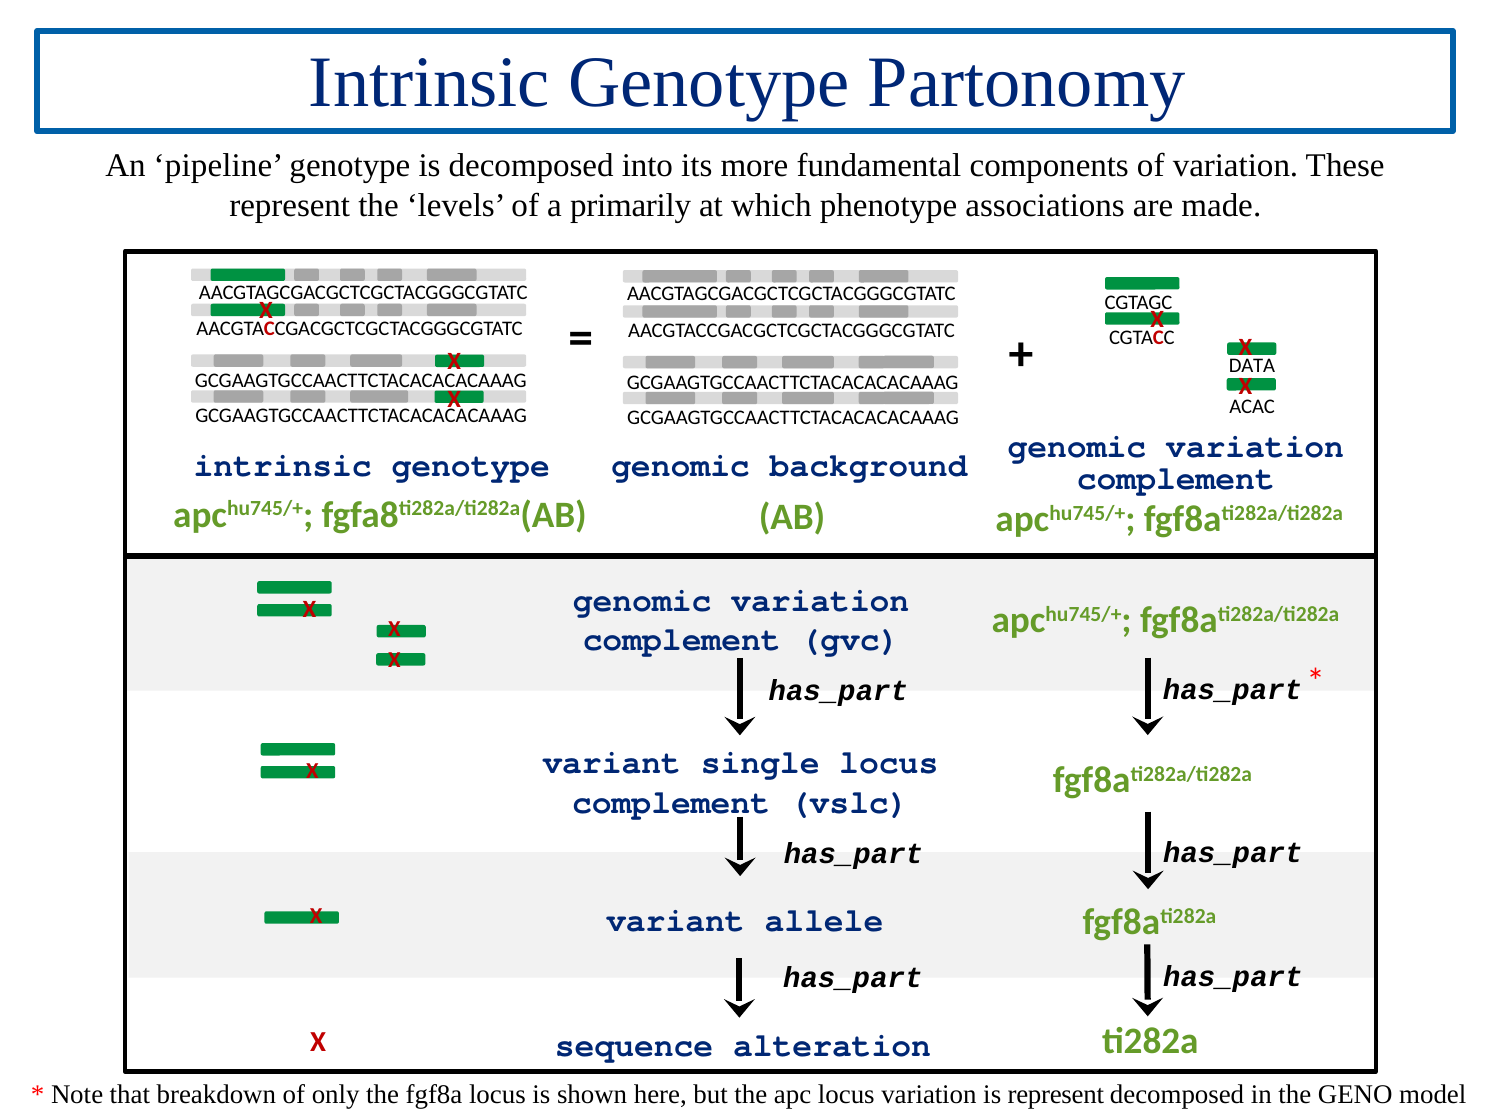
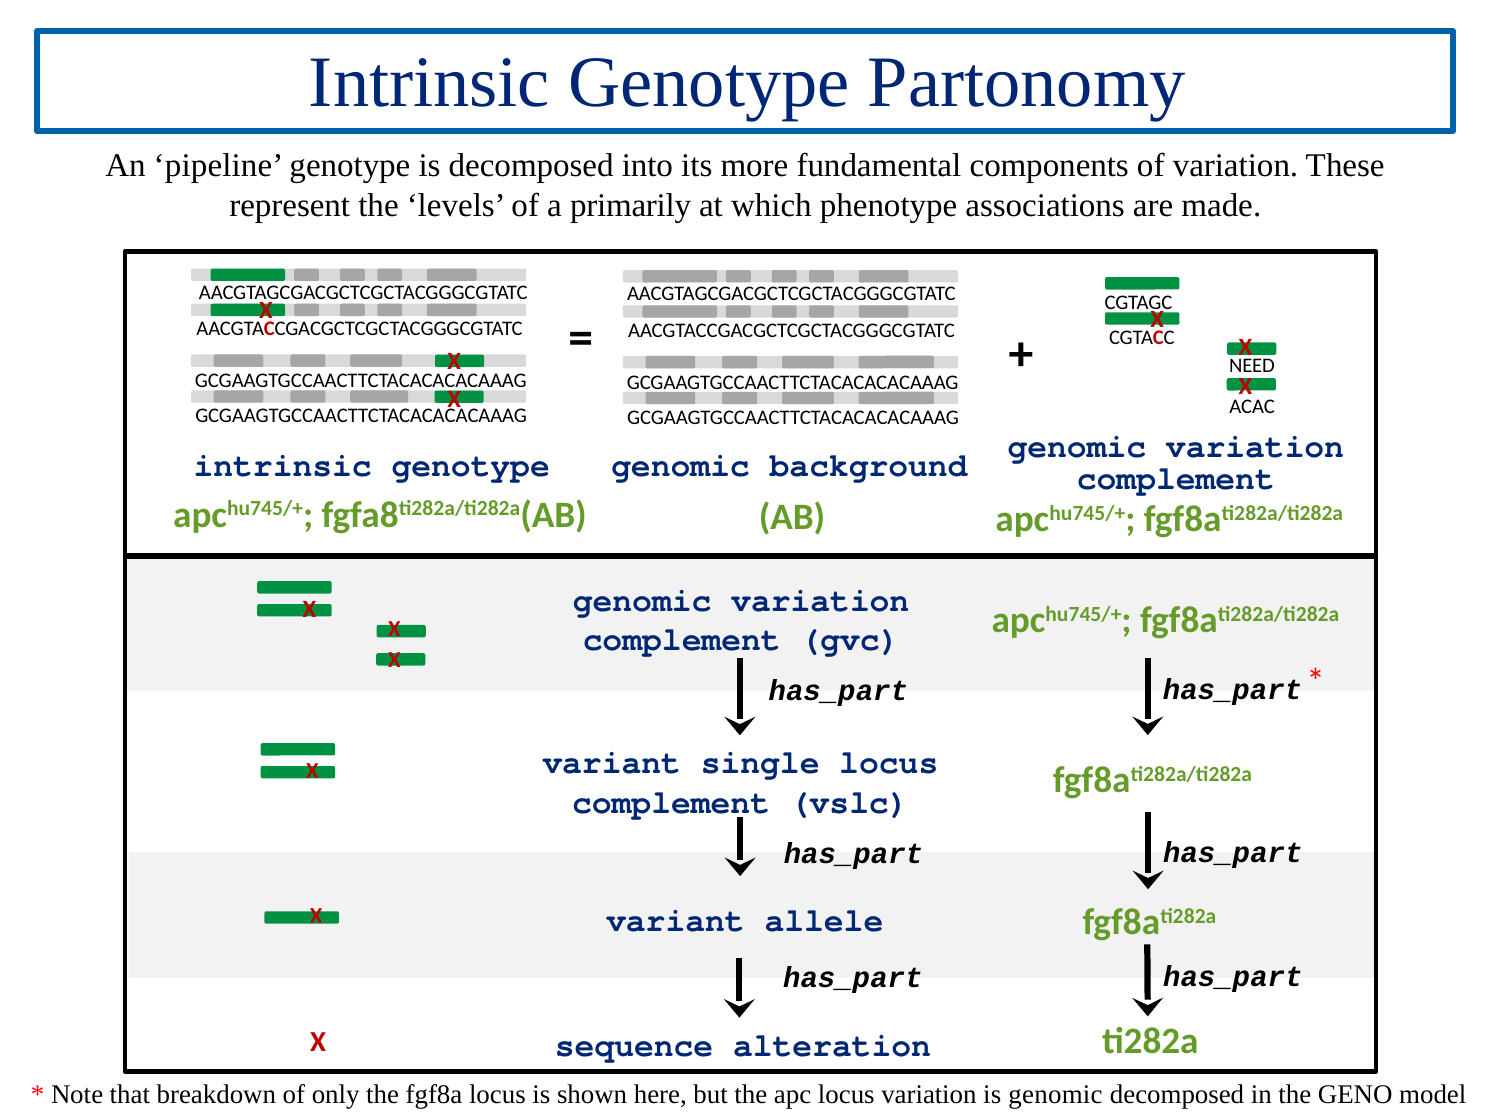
DATA: DATA -> NEED (1252, 366)
is represent: represent -> genomic (1056, 1095)
